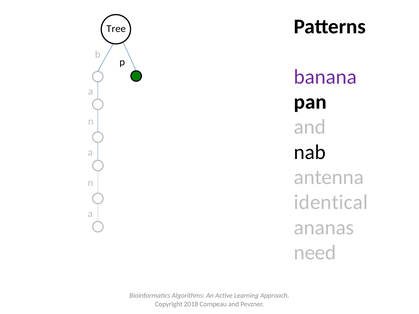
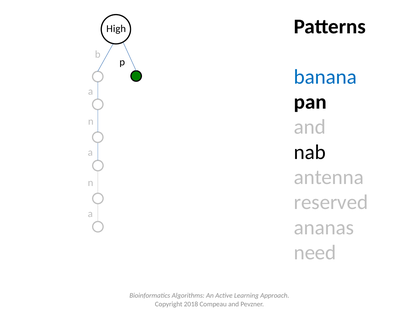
Tree: Tree -> High (116, 29)
banana colour: purple -> blue (325, 77)
identical: identical -> reserved (331, 203)
